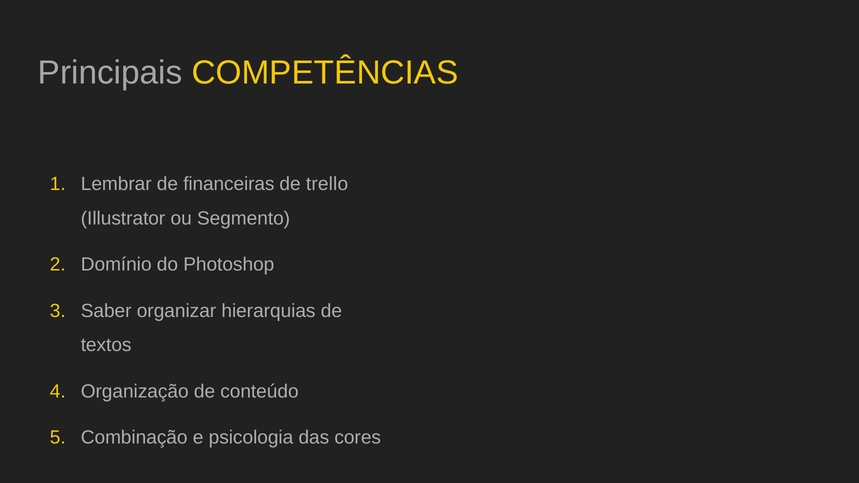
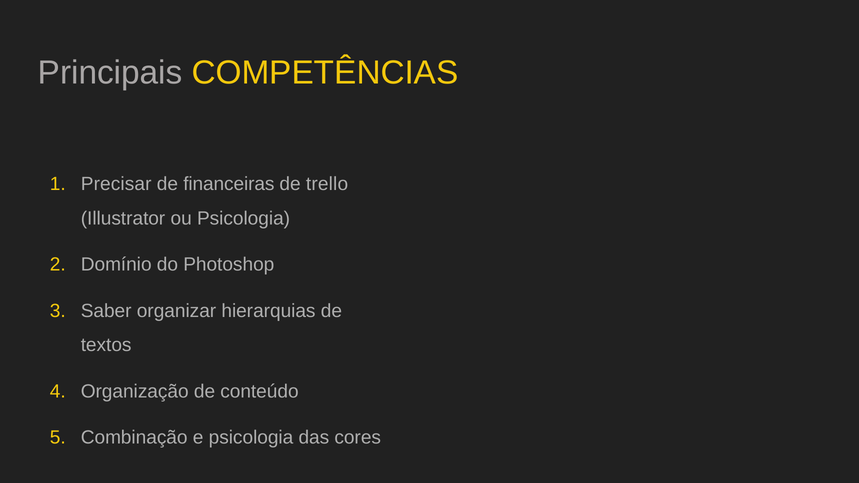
Lembrar: Lembrar -> Precisar (116, 184)
ou Segmento: Segmento -> Psicologia (244, 218)
